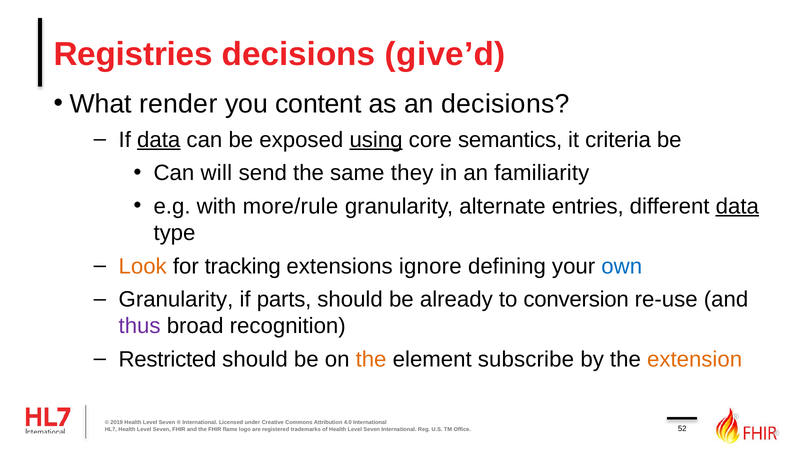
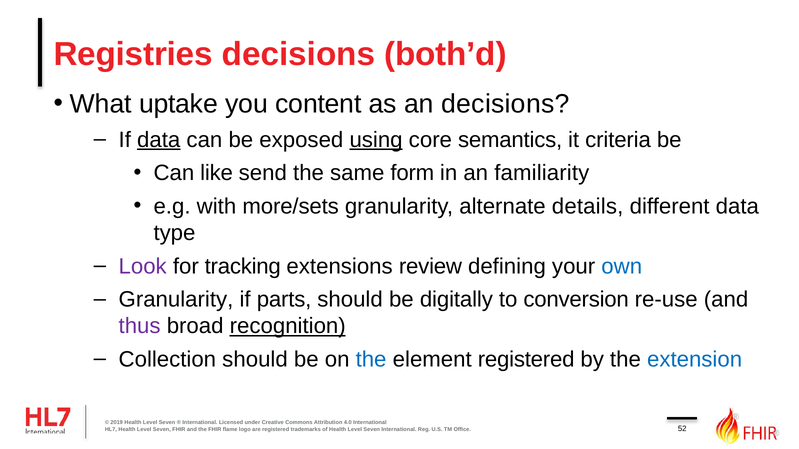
give’d: give’d -> both’d (446, 54)
render: render -> uptake (179, 104)
will: will -> like (217, 173)
they: they -> form (412, 173)
more/rule: more/rule -> more/sets (291, 207)
entries: entries -> details (588, 207)
data underline: present -> none (737, 207)
Look colour: orange -> purple (143, 267)
ignore: ignore -> review (430, 267)
already: already -> digitally (456, 300)
recognition underline: none -> present (288, 326)
Restricted: Restricted -> Collection (167, 360)
the colour: orange -> blue (371, 360)
element subscribe: subscribe -> registered (526, 360)
extension colour: orange -> blue (695, 360)
